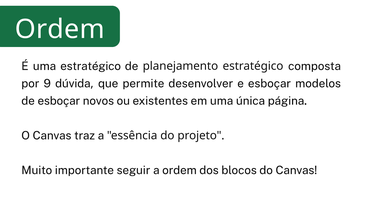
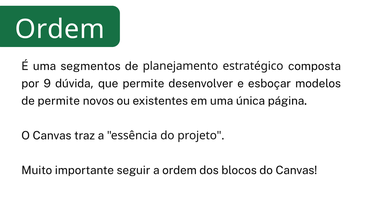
uma estratégico: estratégico -> segmentos (91, 66)
de esboçar: esboçar -> permite (59, 101)
